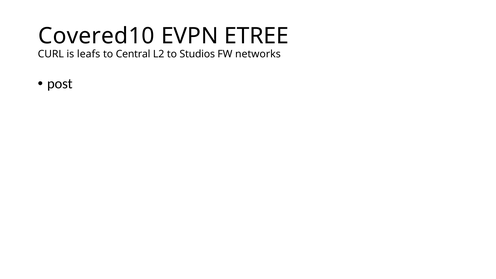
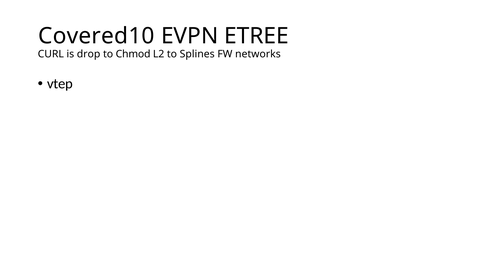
leafs: leafs -> drop (89, 54)
Central: Central -> Chmod (133, 54)
Studios: Studios -> Splines (197, 54)
post: post -> vtep (60, 84)
